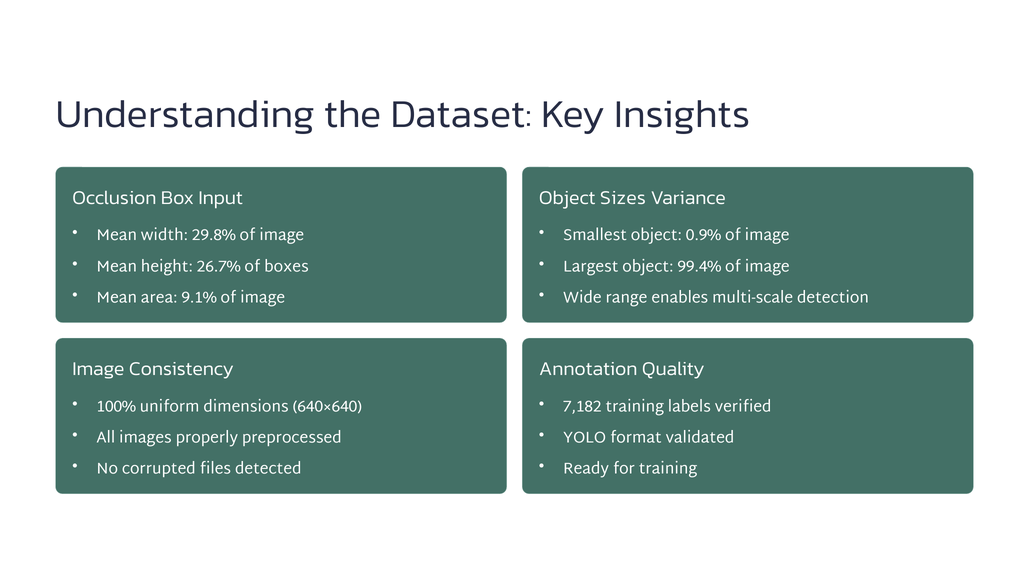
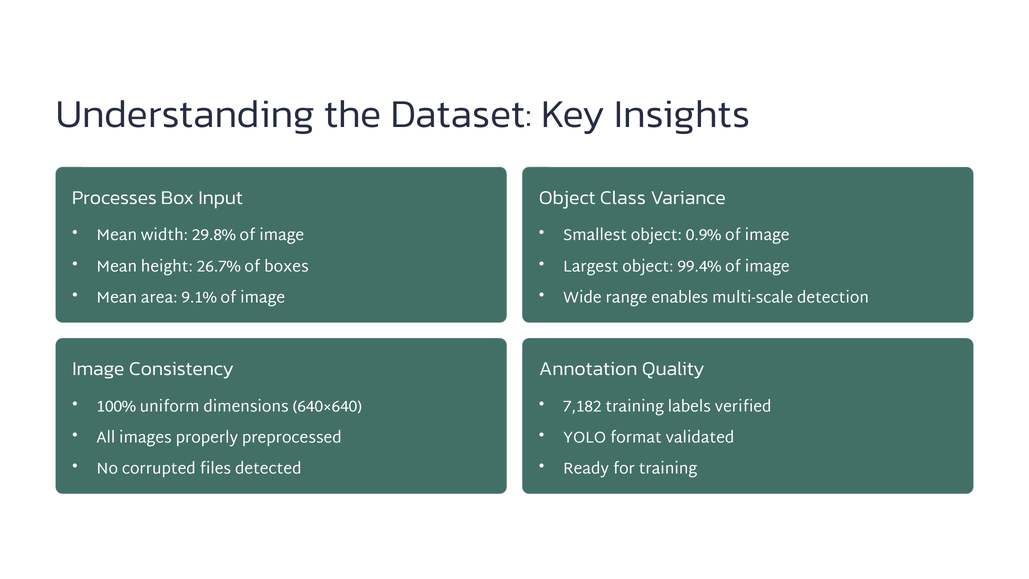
Occlusion: Occlusion -> Processes (114, 198)
Sizes: Sizes -> Class (623, 198)
